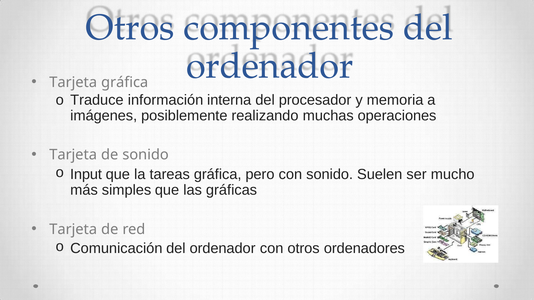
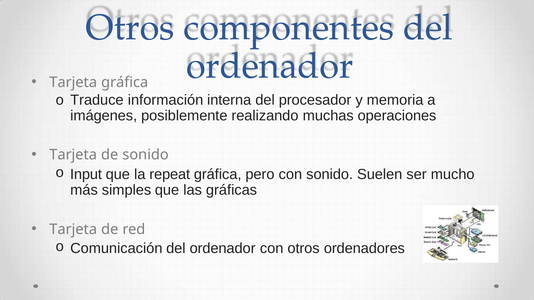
tareas: tareas -> repeat (170, 174)
